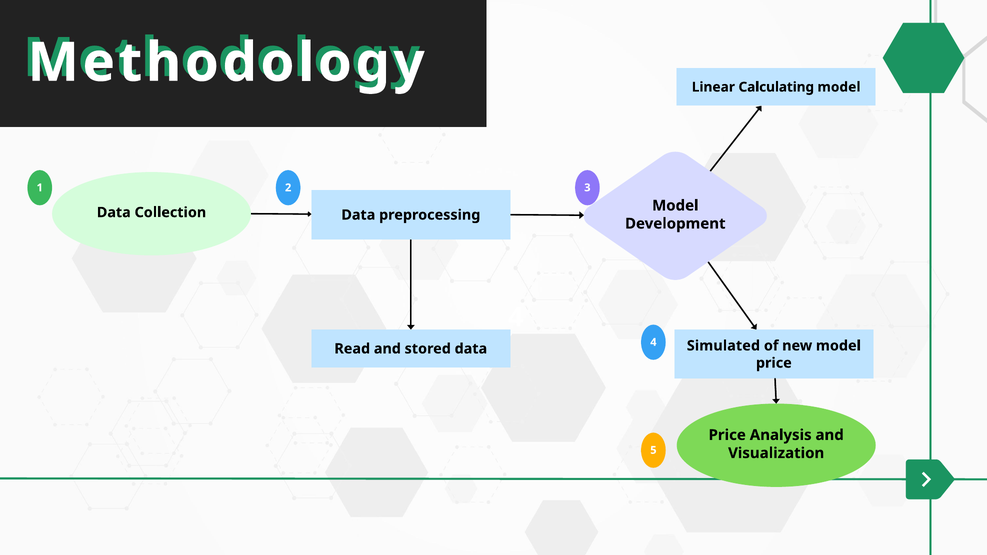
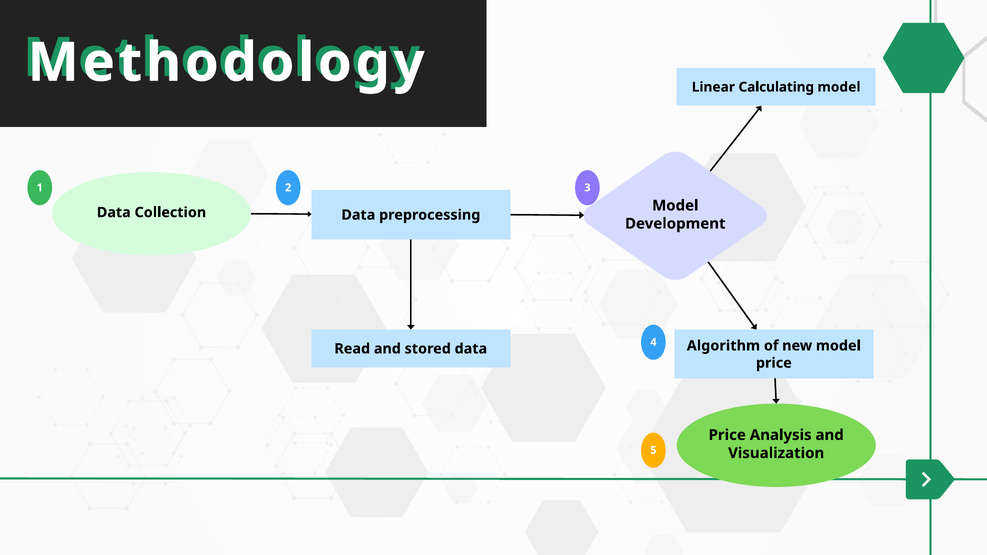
Simulated: Simulated -> Algorithm (723, 346)
